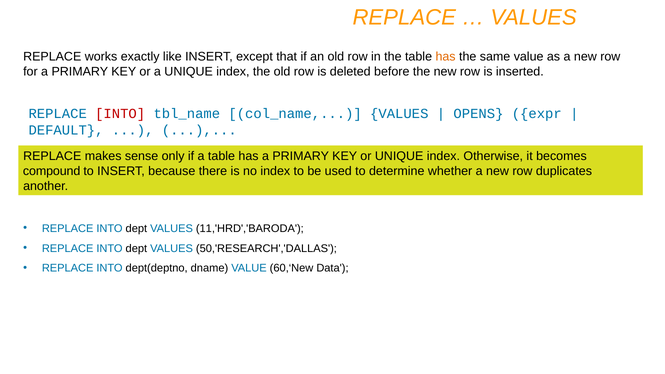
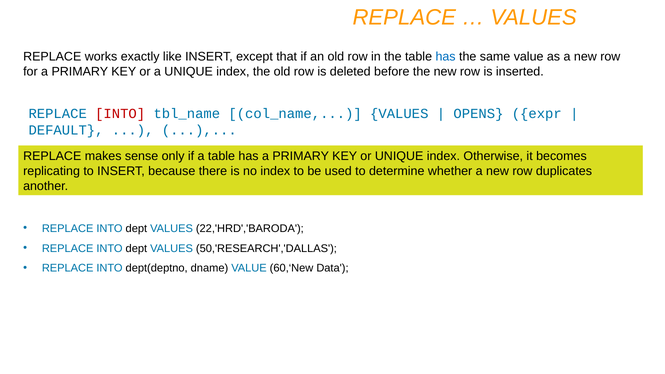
has colour: orange -> blue (446, 57)
compound: compound -> replicating (52, 171)
11,'HRD','BARODA: 11,'HRD','BARODA -> 22,'HRD','BARODA (250, 228)
